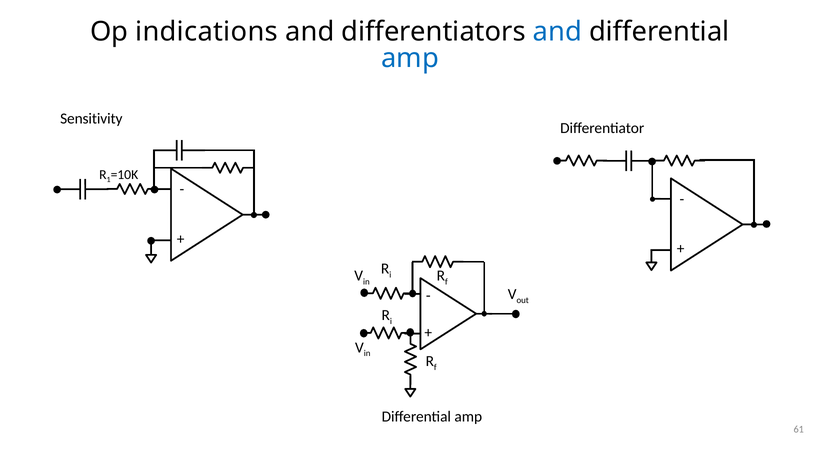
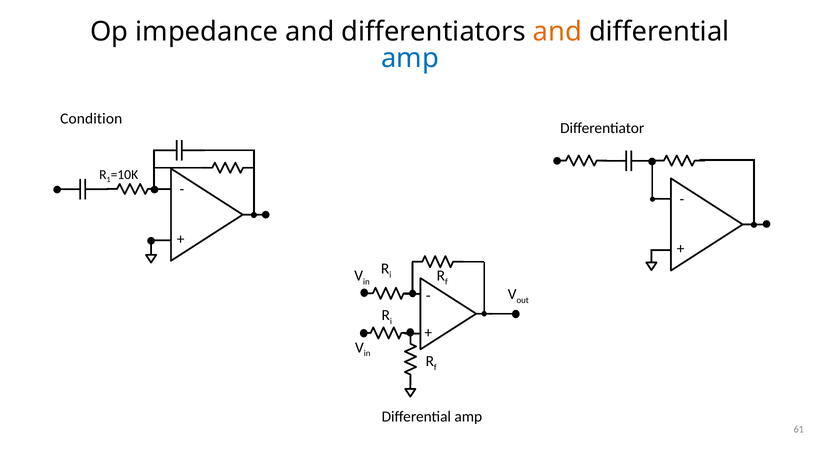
indications: indications -> impedance (207, 32)
and colour: blue -> orange (557, 32)
Sensitivity: Sensitivity -> Condition (91, 119)
